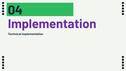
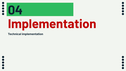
Implementation colour: purple -> red (52, 24)
